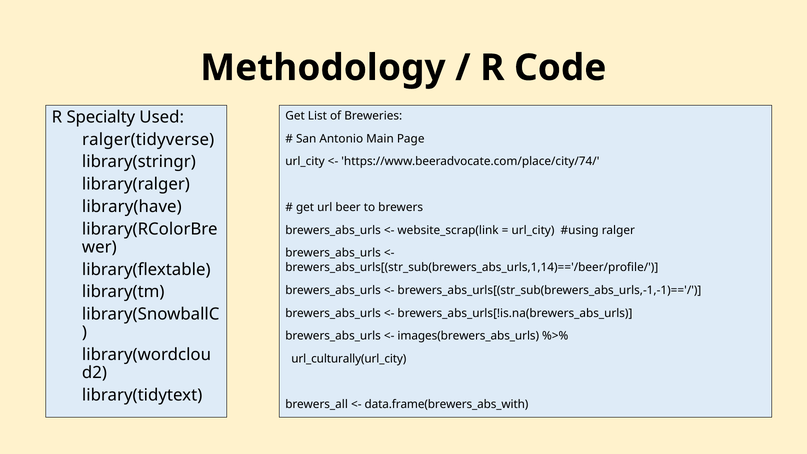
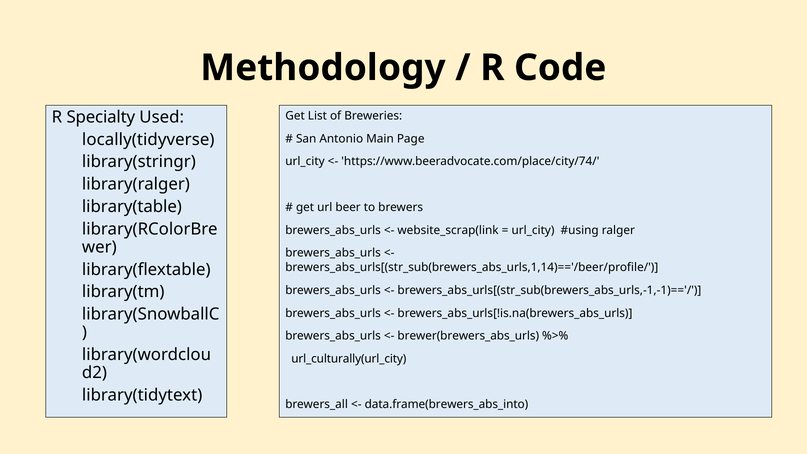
ralger(tidyverse: ralger(tidyverse -> locally(tidyverse (148, 140)
library(have: library(have -> library(table (132, 207)
images(brewers_abs_urls: images(brewers_abs_urls -> brewer(brewers_abs_urls (468, 336)
data.frame(brewers_abs_with: data.frame(brewers_abs_with -> data.frame(brewers_abs_into (446, 404)
